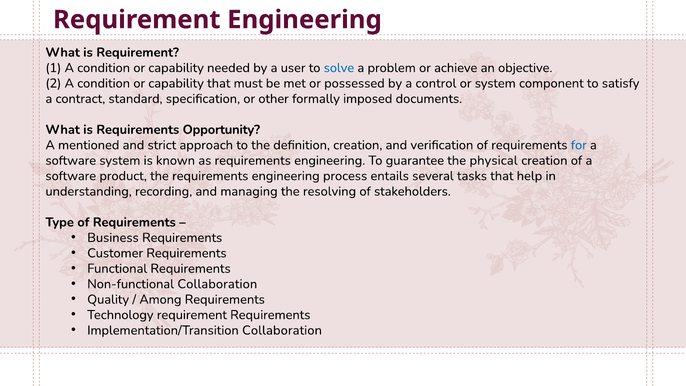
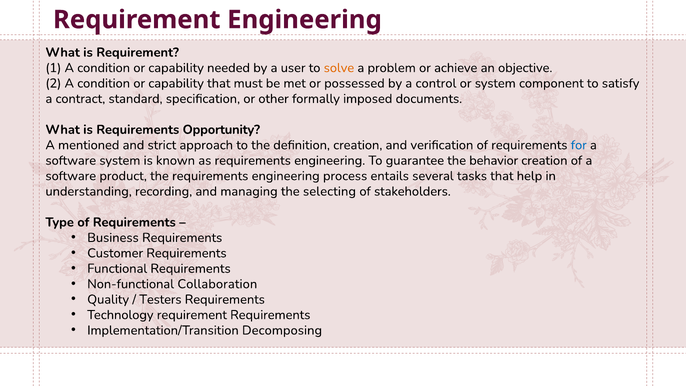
solve colour: blue -> orange (339, 68)
physical: physical -> behavior (494, 160)
resolving: resolving -> selecting (329, 191)
Among: Among -> Testers (160, 299)
Implementation/Transition Collaboration: Collaboration -> Decomposing (282, 330)
